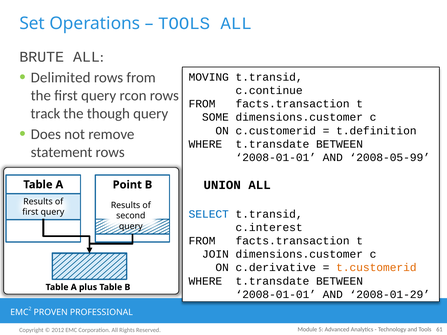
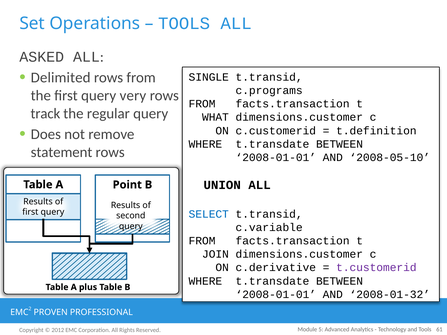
BRUTE: BRUTE -> ASKED (42, 57)
MOVING: MOVING -> SINGLE (209, 77)
c.continue: c.continue -> c.programs (269, 91)
rcon: rcon -> very (133, 96)
though: though -> regular (108, 114)
SOME: SOME -> WHAT (215, 117)
2008-05-99: 2008-05-99 -> 2008-05-10 (390, 158)
c.interest: c.interest -> c.variable (269, 228)
t.customerid colour: orange -> purple (376, 268)
2008-01-29: 2008-01-29 -> 2008-01-32 (390, 295)
